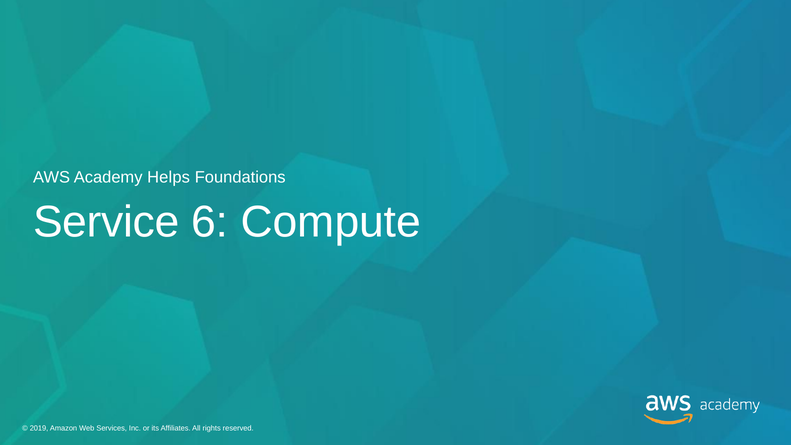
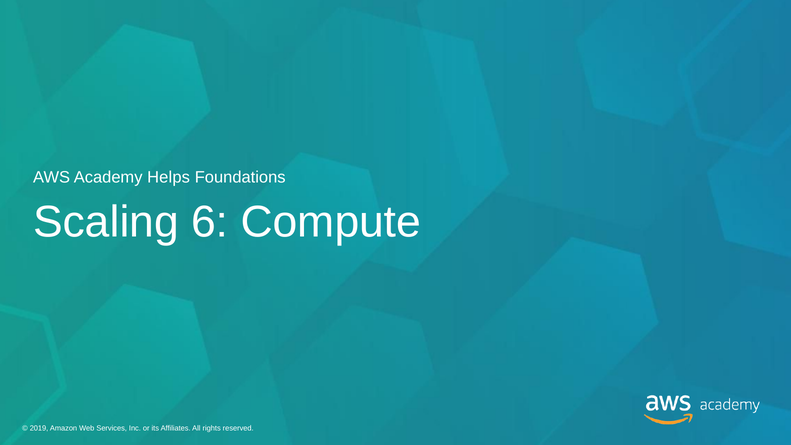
Service: Service -> Scaling (106, 222)
